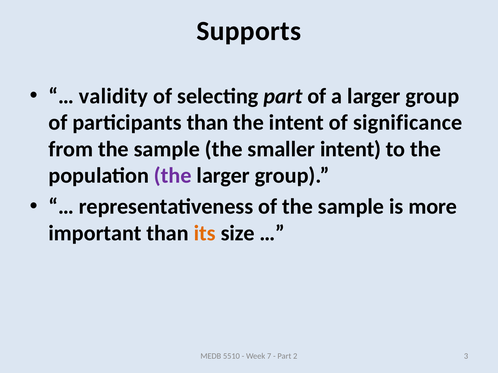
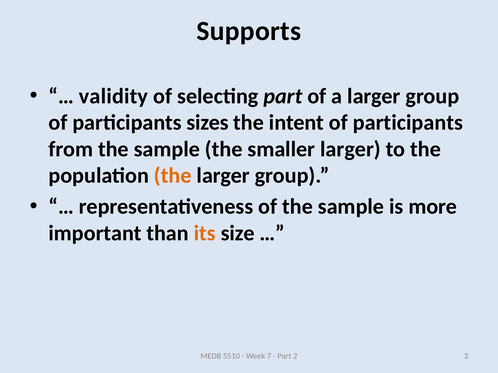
participants than: than -> sizes (208, 123)
intent of significance: significance -> participants (408, 123)
smaller intent: intent -> larger (350, 149)
the colour: purple -> orange (173, 176)
